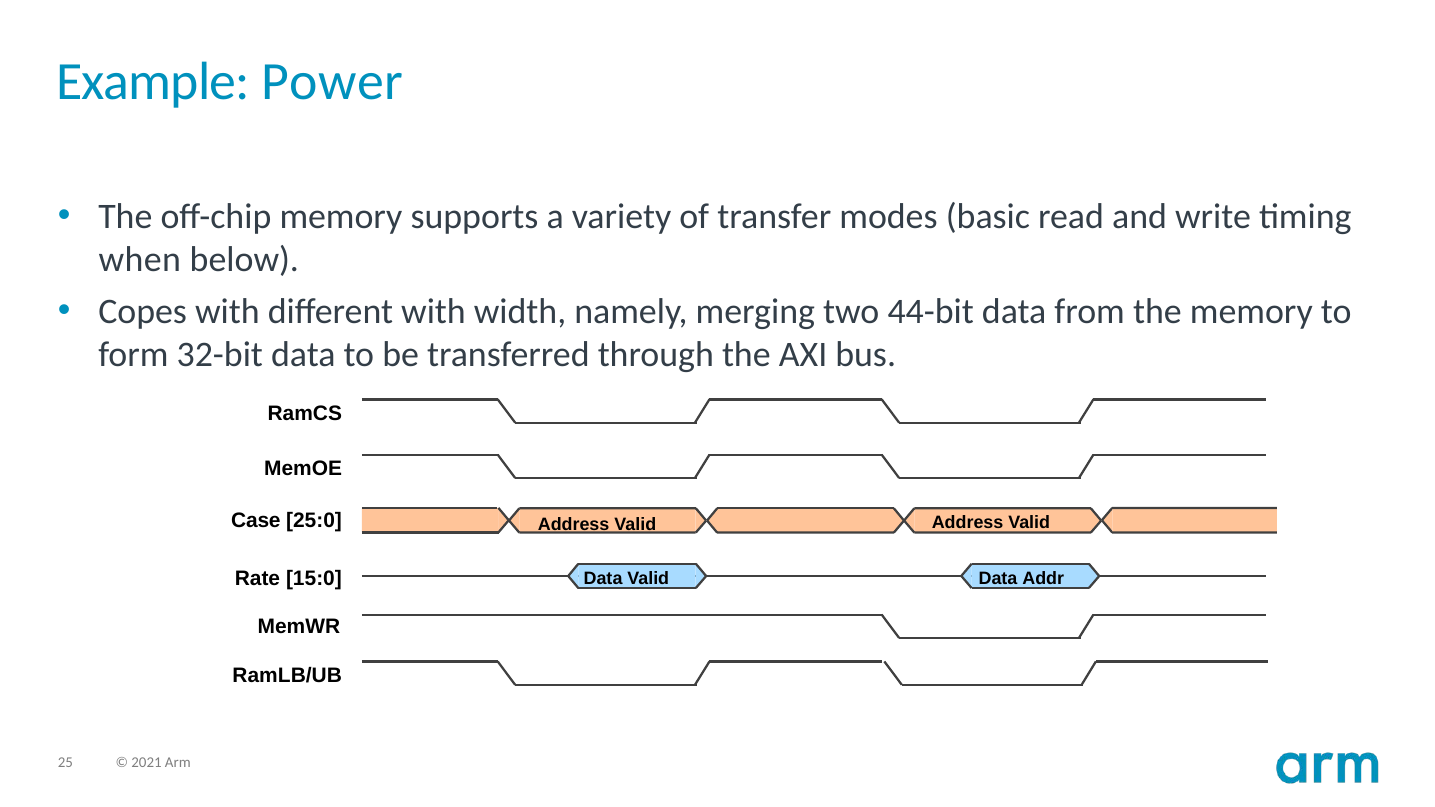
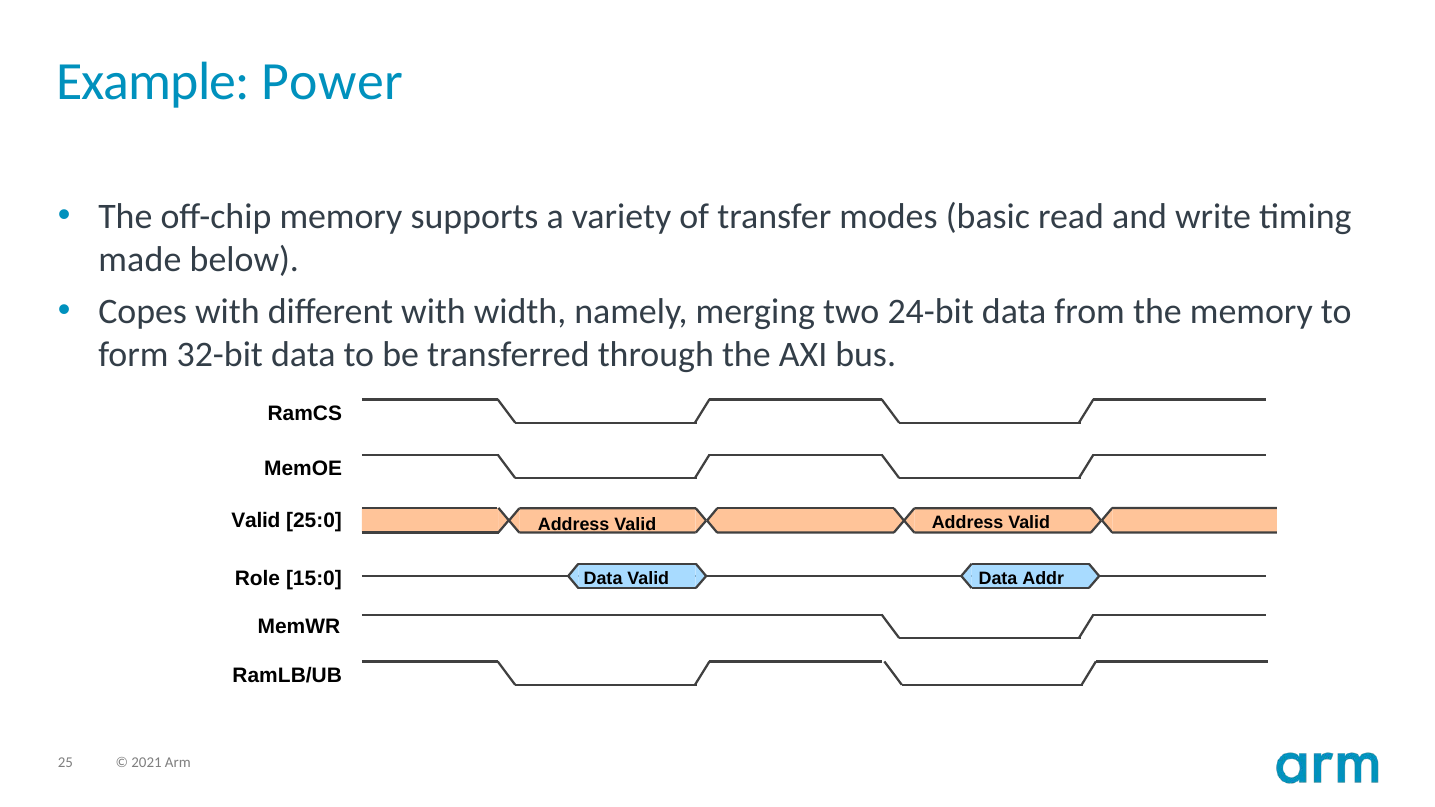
when: when -> made (140, 260)
44-bit: 44-bit -> 24-bit (931, 312)
Case: Case -> Valid (256, 520)
Rate: Rate -> Role (257, 579)
